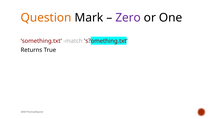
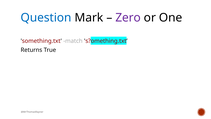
Question colour: orange -> blue (46, 18)
